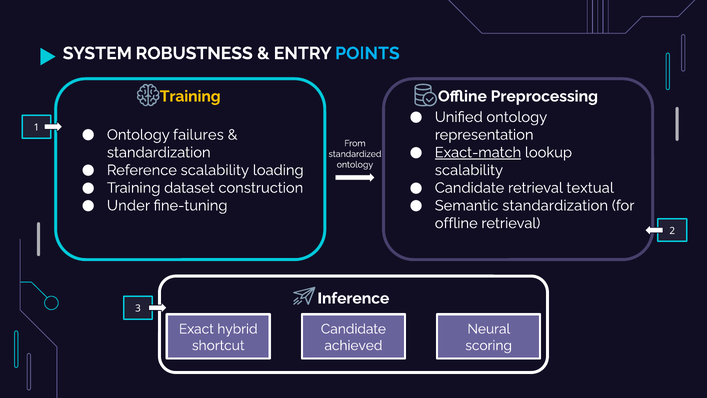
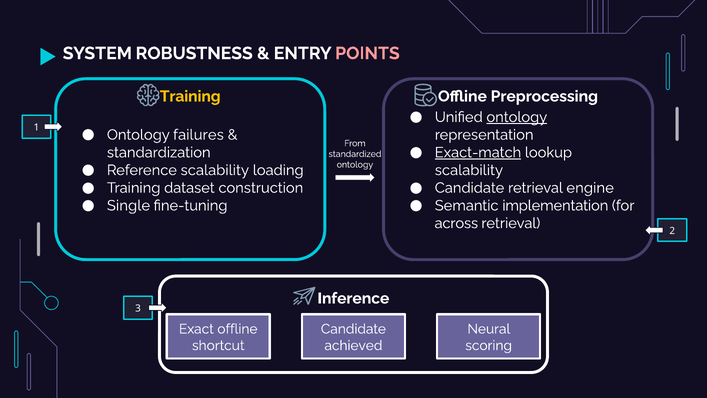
POINTS colour: light blue -> pink (367, 53)
ontology underline: none -> present (517, 117)
textual: textual -> engine (590, 188)
Under: Under -> Single (129, 205)
Semantic standardization: standardization -> implementation (555, 205)
offline: offline -> across (456, 223)
Exact hybrid: hybrid -> offline (237, 329)
